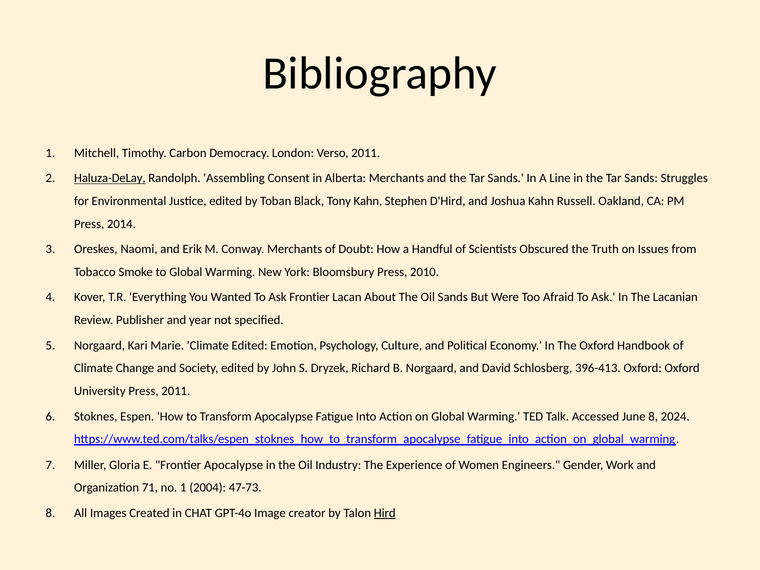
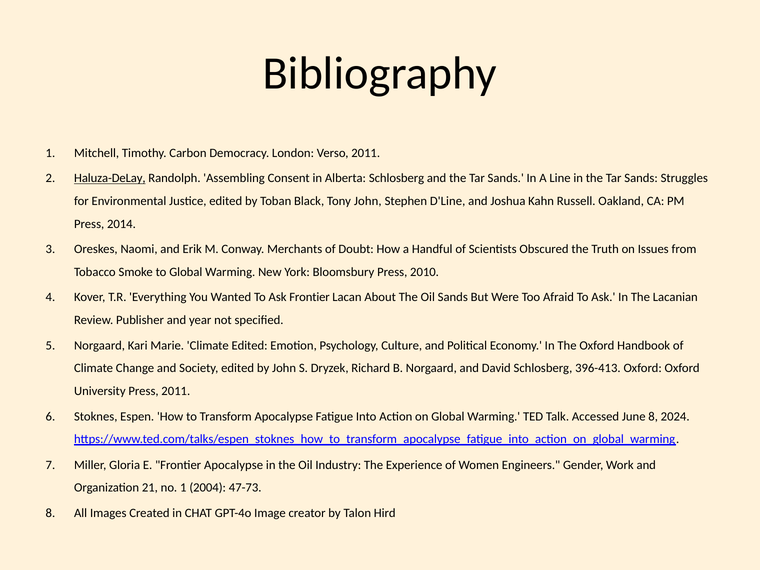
Alberta Merchants: Merchants -> Schlosberg (396, 178)
Tony Kahn: Kahn -> John (368, 201)
D'Hird: D'Hird -> D'Line (448, 201)
71: 71 -> 21 (150, 488)
Hird underline: present -> none (385, 513)
